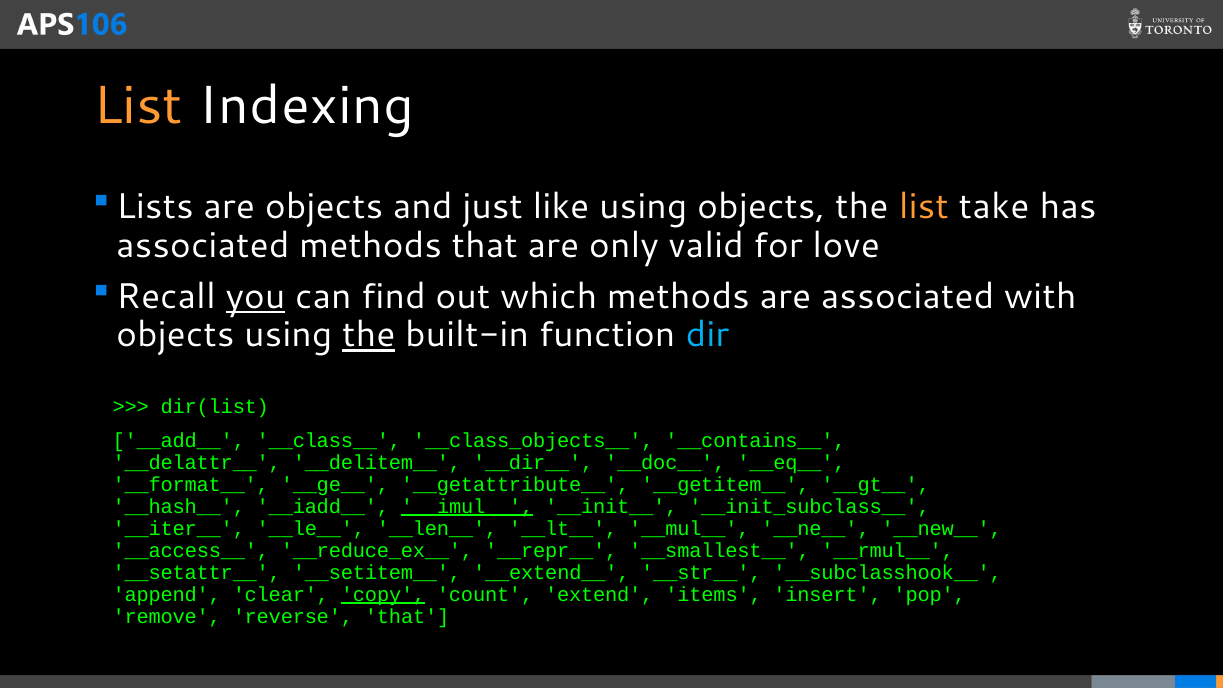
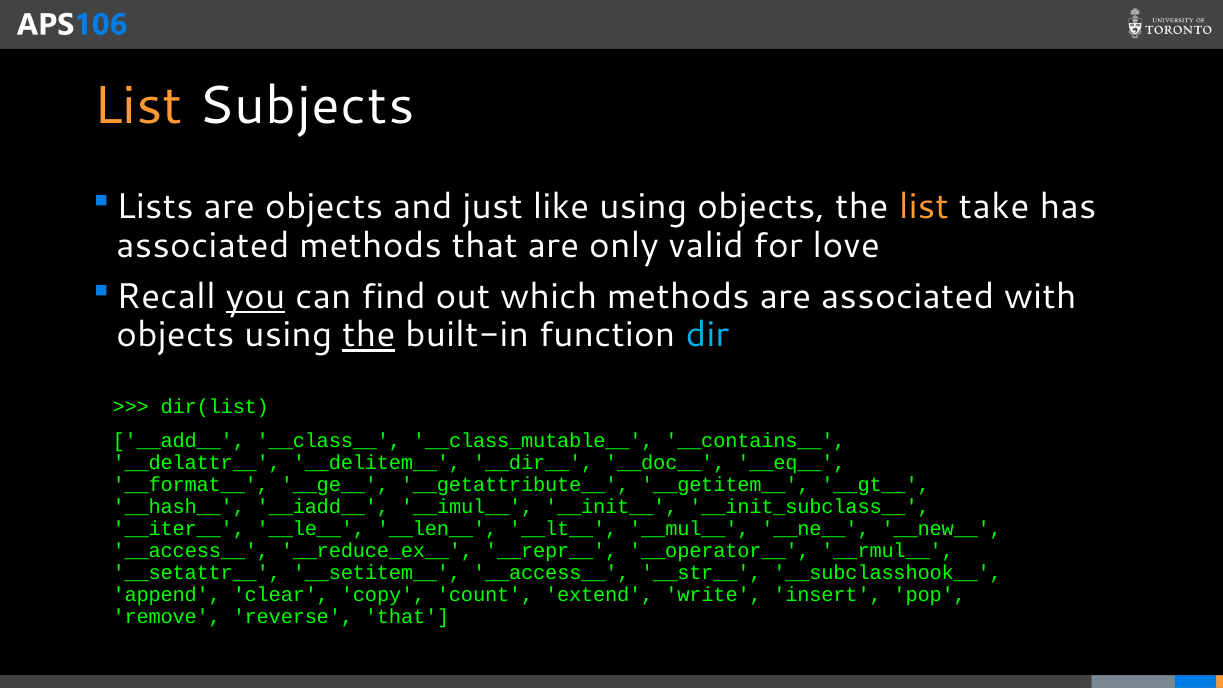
Indexing: Indexing -> Subjects (307, 106)
__class_objects__: __class_objects__ -> __class_mutable__ (533, 440)
__imul__ underline: present -> none (467, 506)
__smallest__: __smallest__ -> __operator__ (719, 550)
__setitem__ __extend__: __extend__ -> __access__ (551, 572)
copy underline: present -> none (383, 594)
items: items -> write (714, 594)
